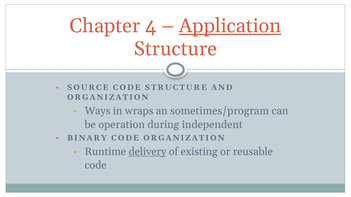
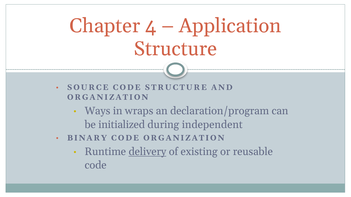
Application underline: present -> none (230, 26)
sometimes/program: sometimes/program -> declaration/program (220, 111)
operation: operation -> initialized (122, 125)
